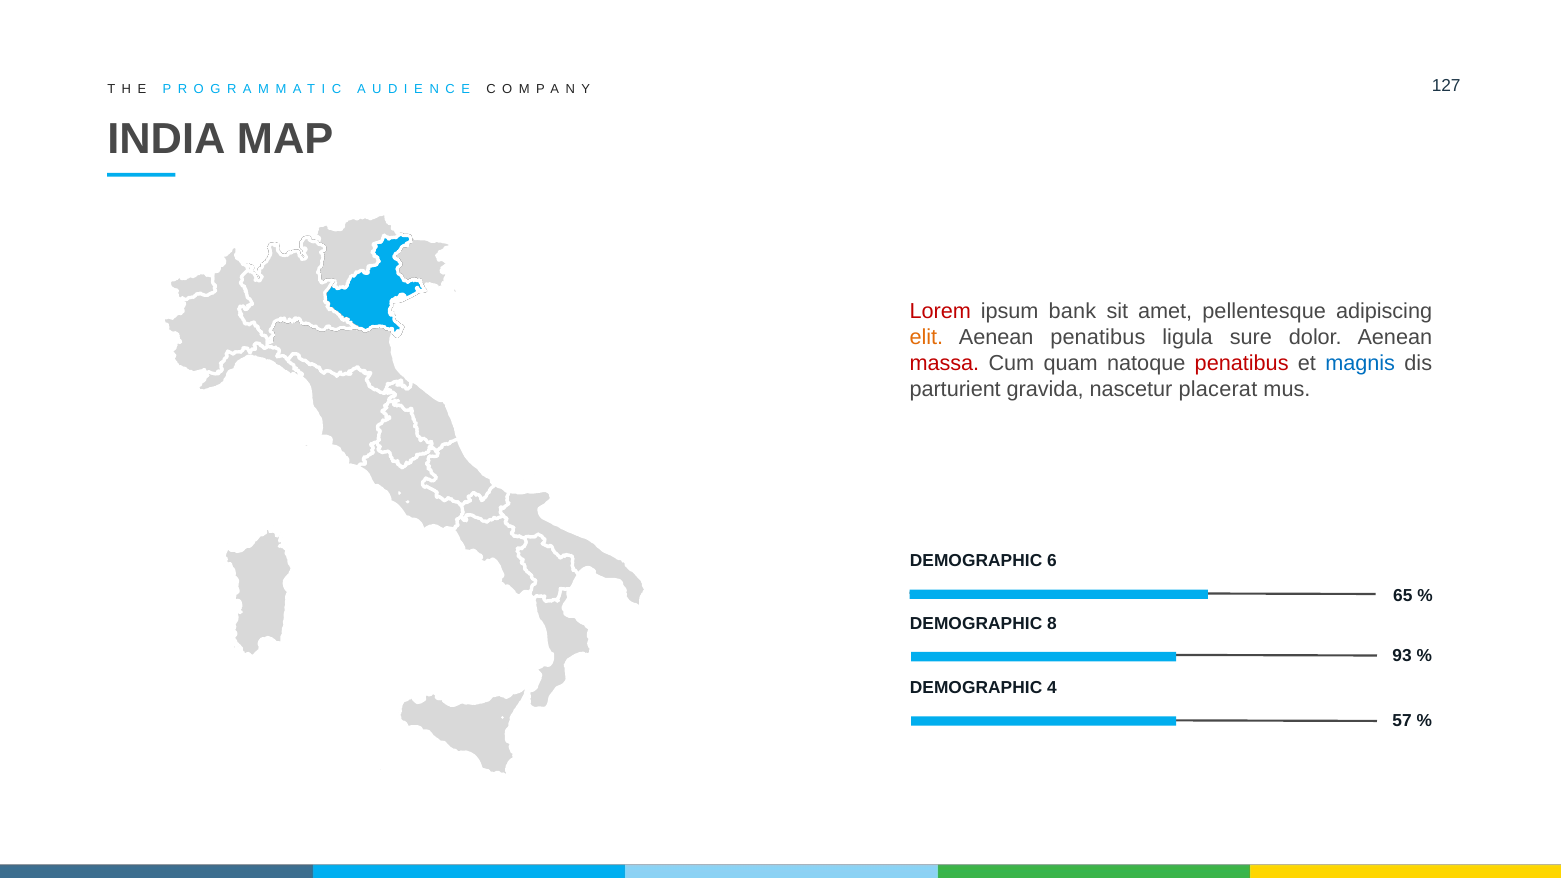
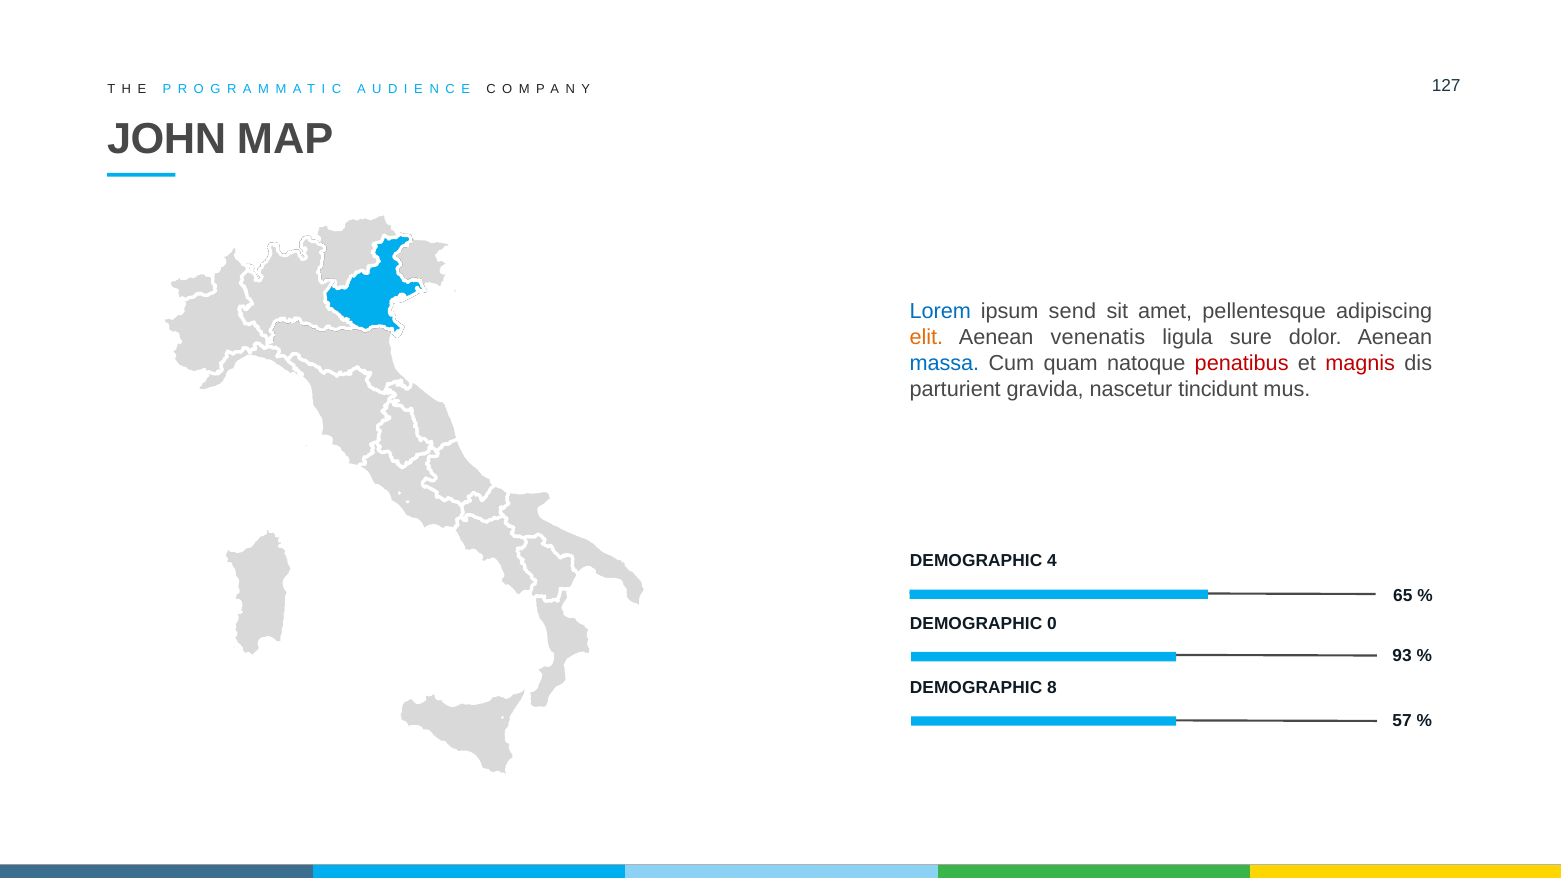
INDIA: INDIA -> JOHN (167, 139)
Lorem colour: red -> blue (940, 311)
bank: bank -> send (1072, 311)
Aenean penatibus: penatibus -> venenatis (1098, 337)
massa colour: red -> blue (944, 363)
magnis colour: blue -> red (1360, 363)
placerat: placerat -> tincidunt (1218, 389)
6: 6 -> 4 (1052, 561)
8: 8 -> 0 (1052, 624)
4: 4 -> 8 (1052, 687)
